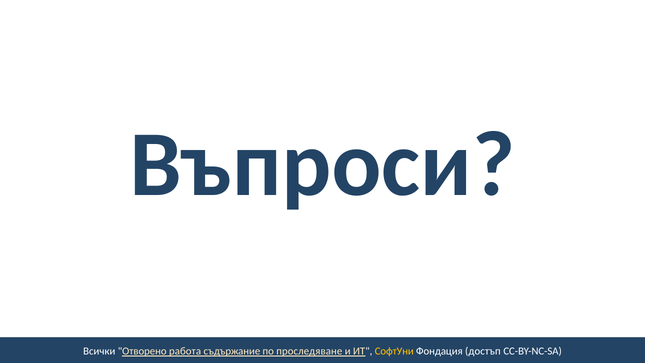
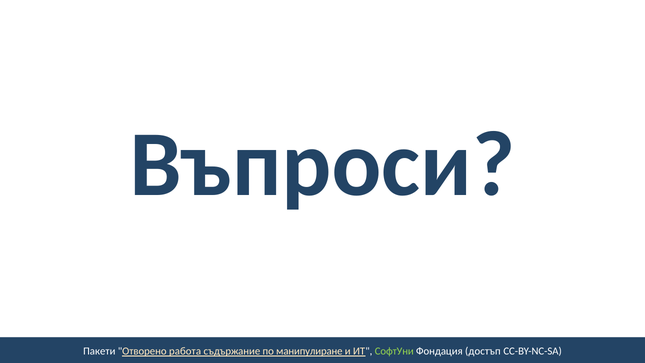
Всички: Всички -> Пакети (99, 351)
проследяване: проследяване -> манипулиране (309, 351)
СофтУни colour: yellow -> light green (394, 351)
